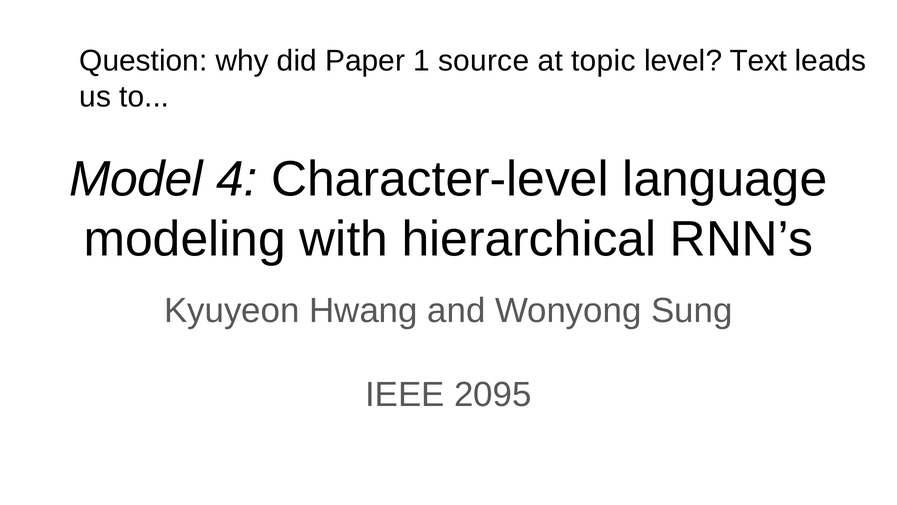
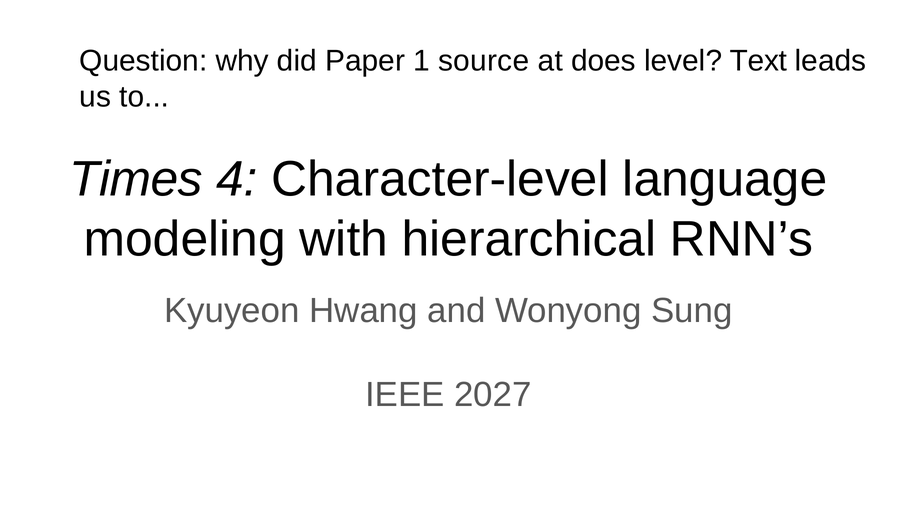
topic: topic -> does (603, 61)
Model: Model -> Times (136, 179)
2095: 2095 -> 2027 (493, 394)
